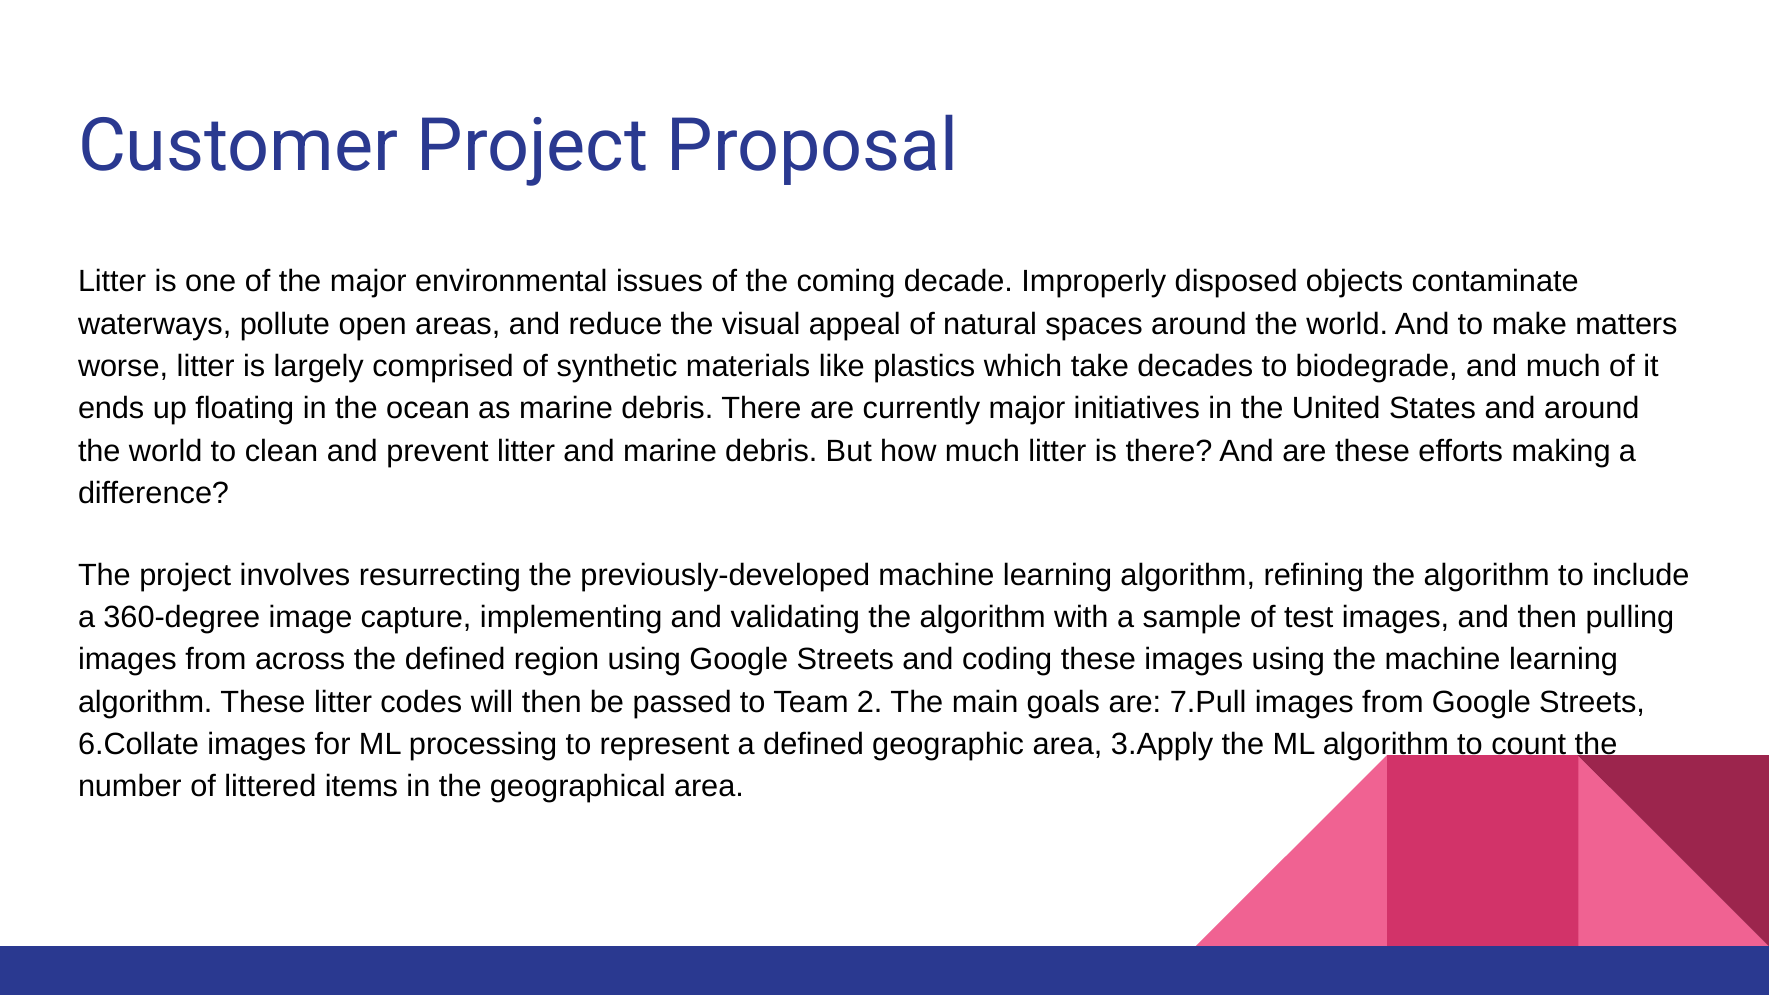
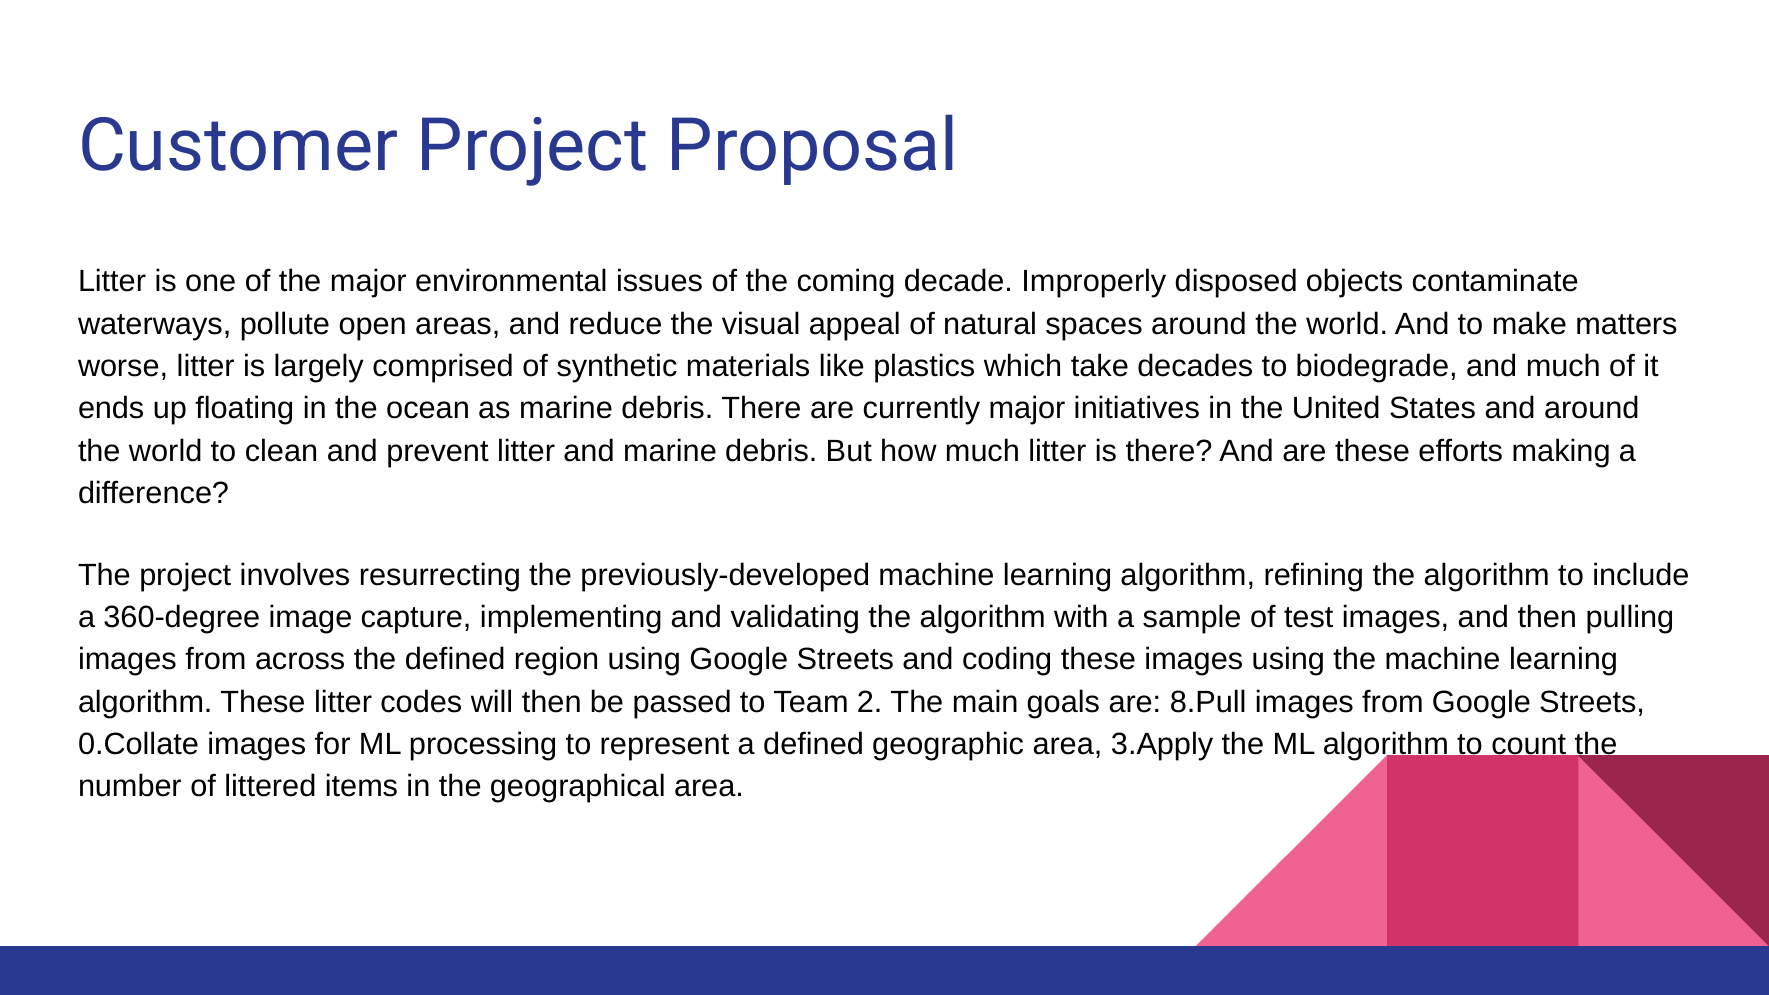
7.Pull: 7.Pull -> 8.Pull (1208, 702)
6.Collate: 6.Collate -> 0.Collate (138, 744)
